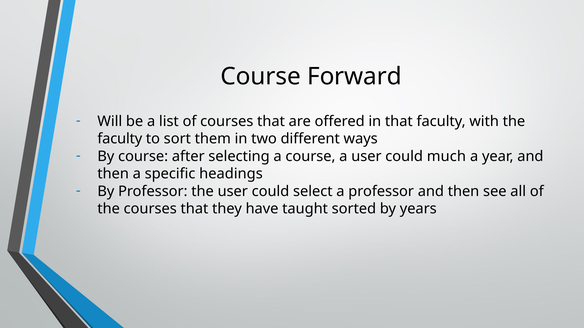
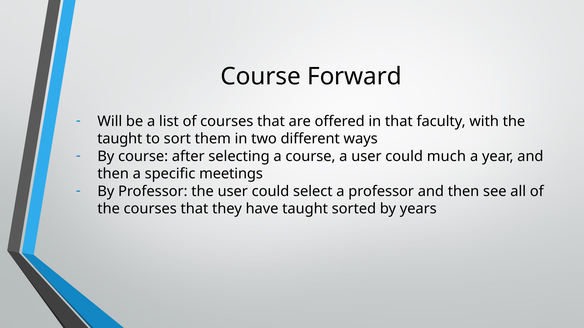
faculty: faculty -> taught (120, 139)
headings: headings -> meetings (231, 174)
